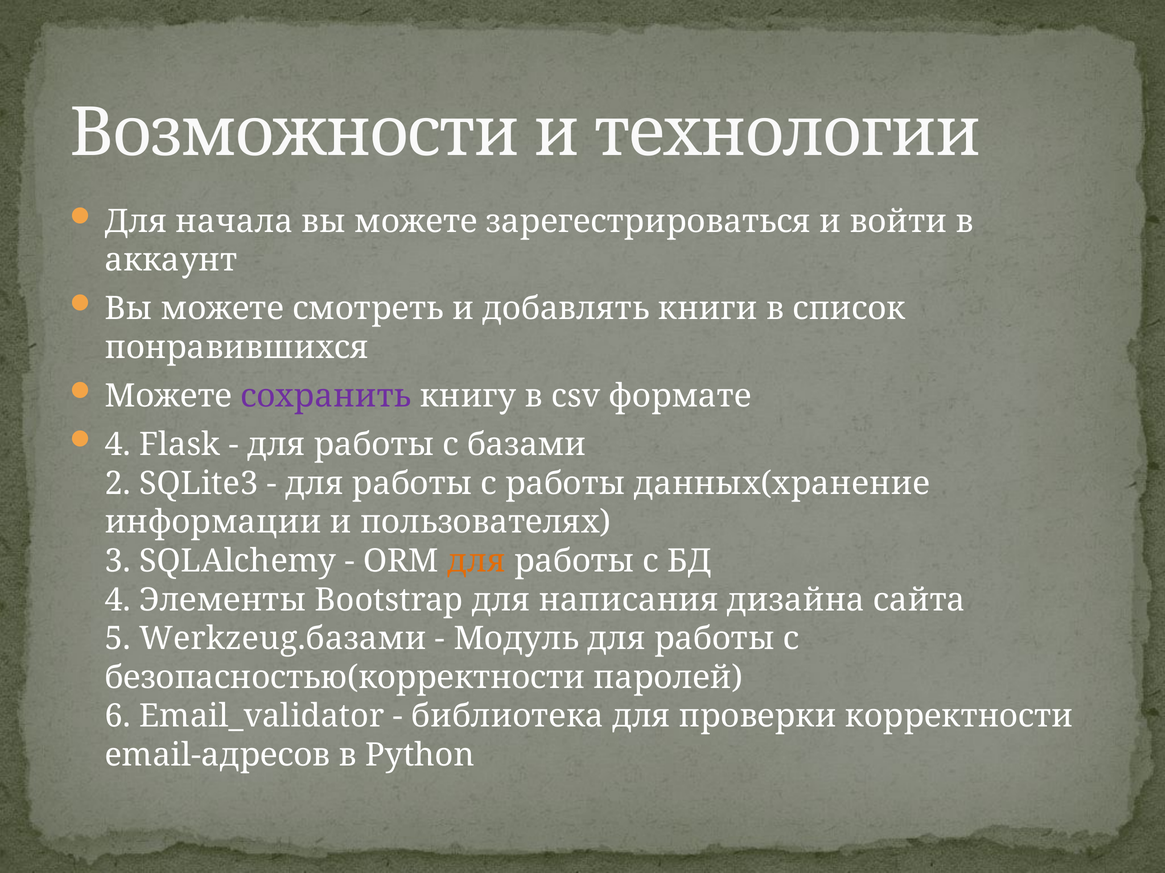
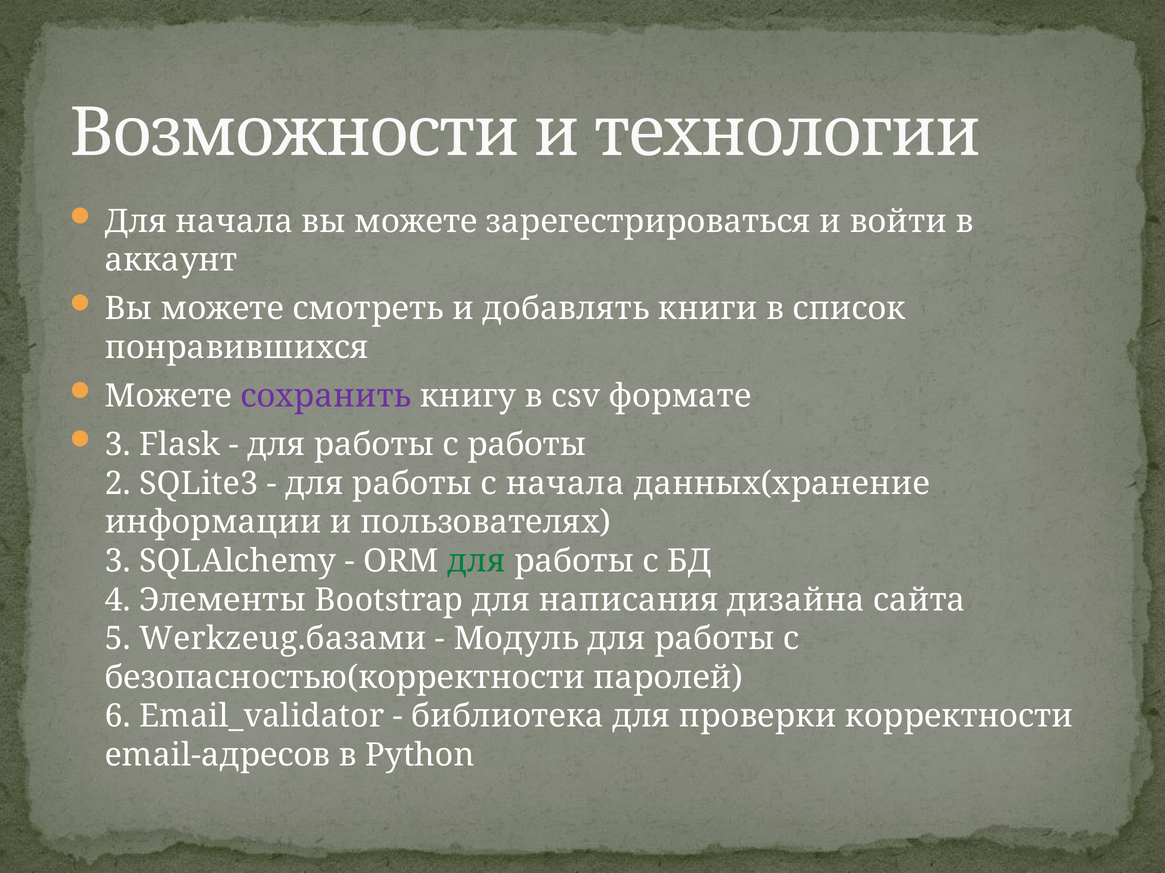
4: 4 -> 3 (118, 445)
с базами: базами -> работы (527, 445)
с работы: работы -> начала (565, 484)
для colour: orange -> green (476, 562)
